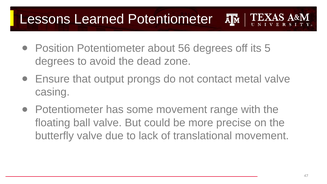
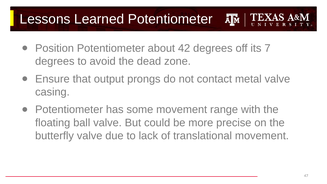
56: 56 -> 42 (184, 48)
5: 5 -> 7 (268, 48)
